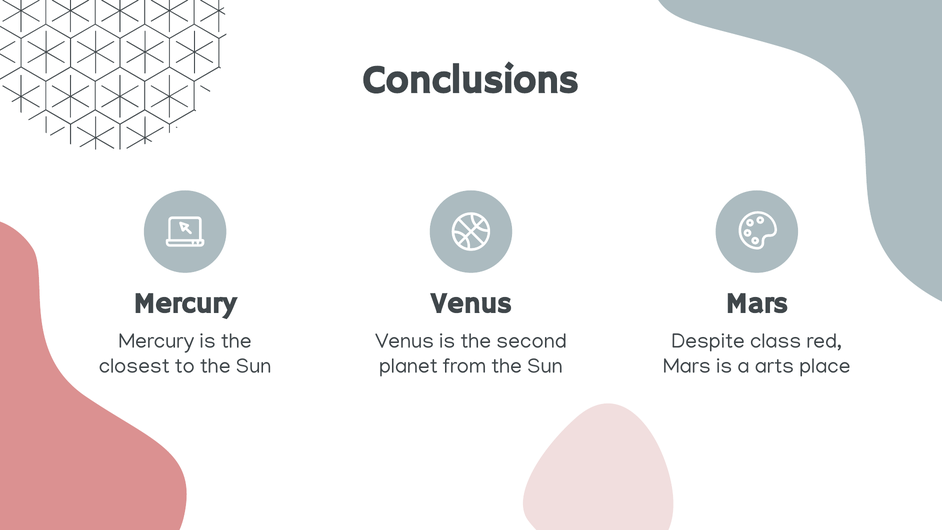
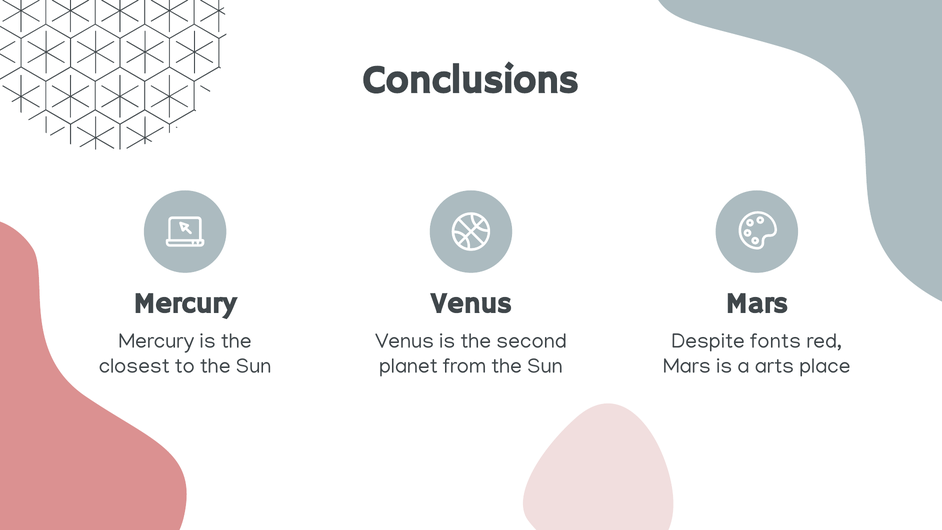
class: class -> fonts (776, 341)
